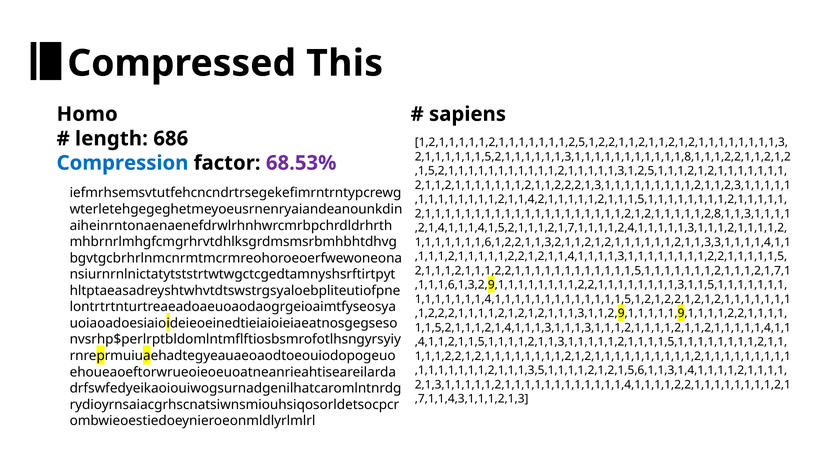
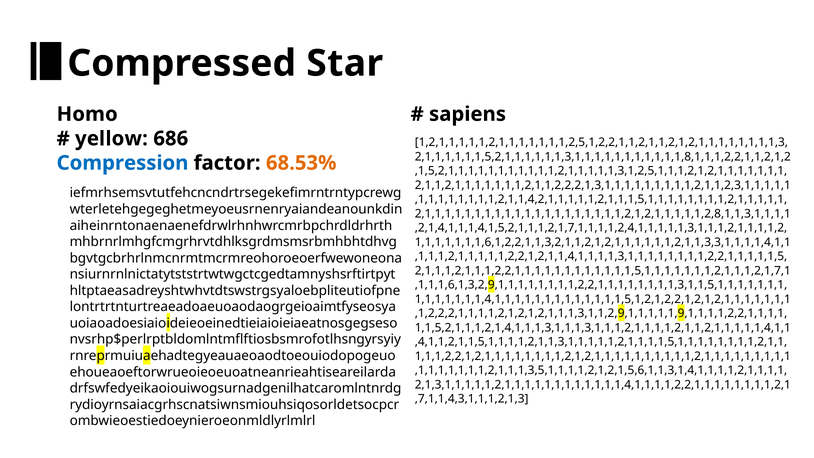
This: This -> Star (345, 63)
length: length -> yellow (111, 139)
68.53% colour: purple -> orange (301, 163)
